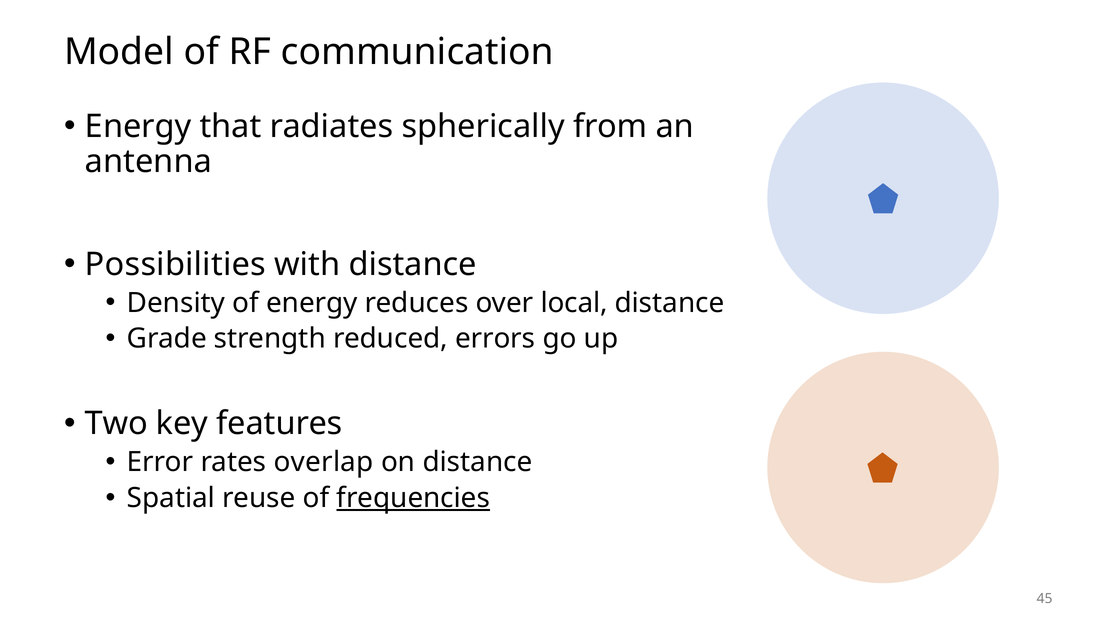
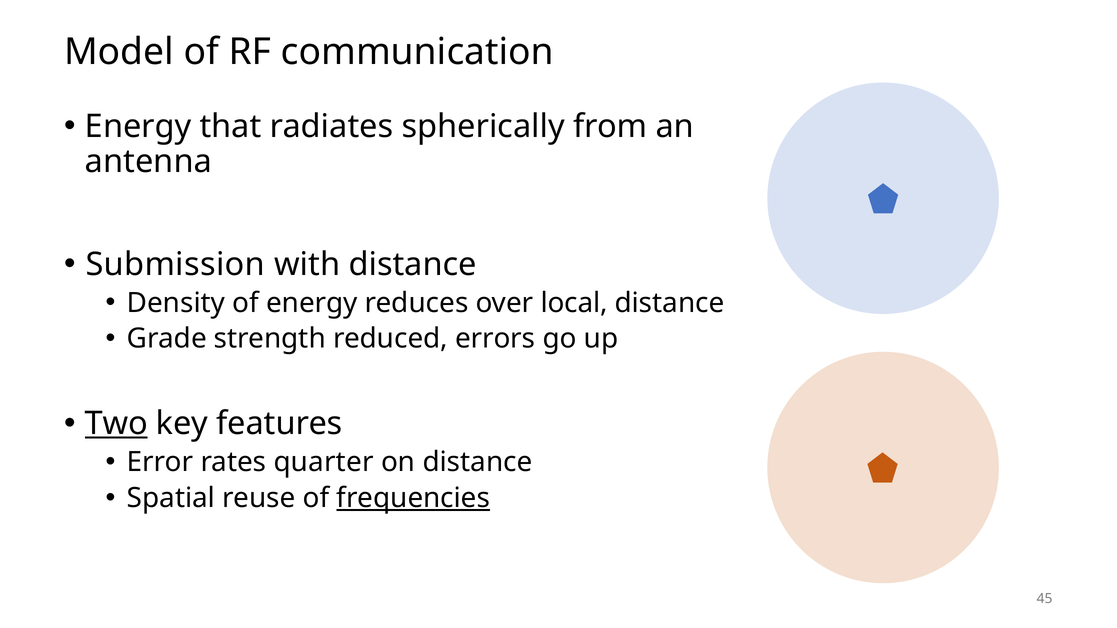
Possibilities: Possibilities -> Submission (175, 264)
Two underline: none -> present (116, 424)
overlap: overlap -> quarter (324, 462)
